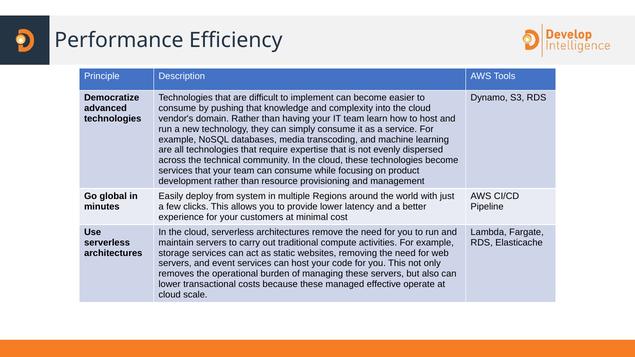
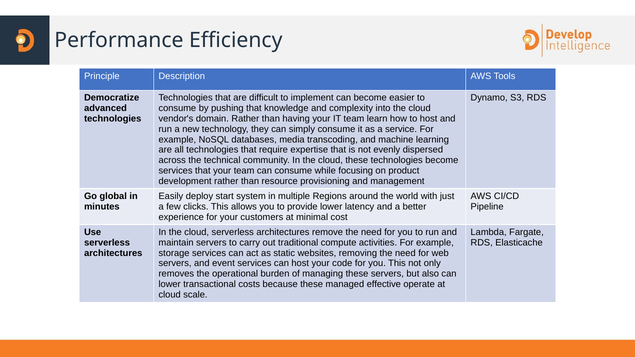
from: from -> start (225, 196)
